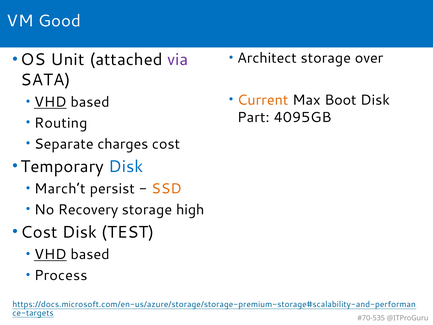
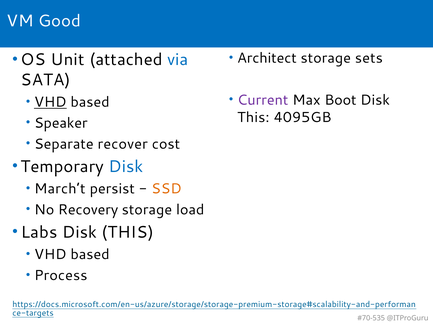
via colour: purple -> blue (178, 60)
over: over -> sets (369, 58)
Current colour: orange -> purple (263, 100)
Part: Part -> This (253, 117)
Routing: Routing -> Speaker (61, 123)
charges: charges -> recover (123, 144)
high: high -> load (190, 210)
Cost: Cost -> Labs (39, 232)
TEST: TEST -> THIS (128, 232)
VHD underline: present -> none (50, 254)
